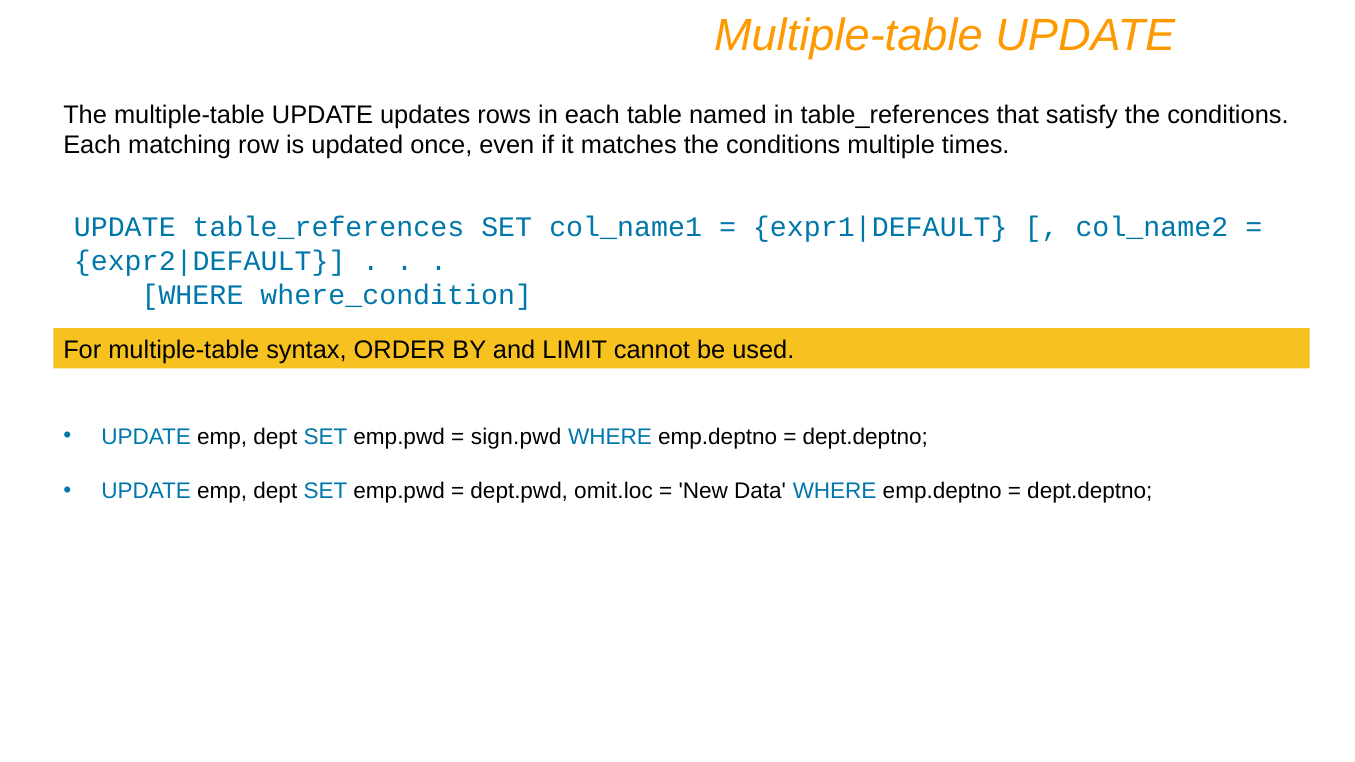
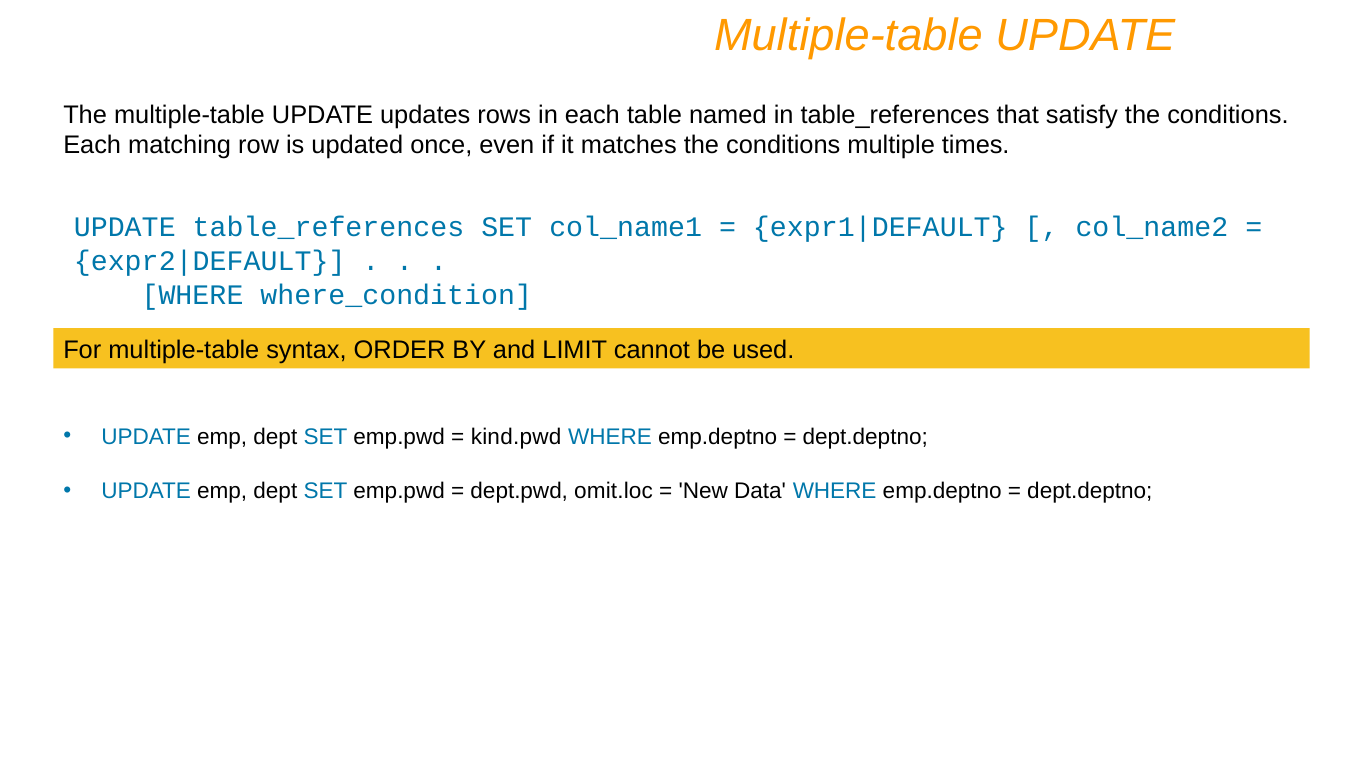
sign.pwd: sign.pwd -> kind.pwd (516, 437)
